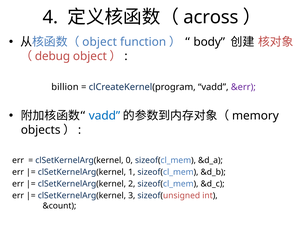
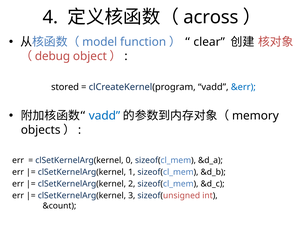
object: object -> model (100, 42)
body: body -> clear (209, 42)
billion: billion -> stored (65, 87)
&err colour: purple -> blue (243, 87)
